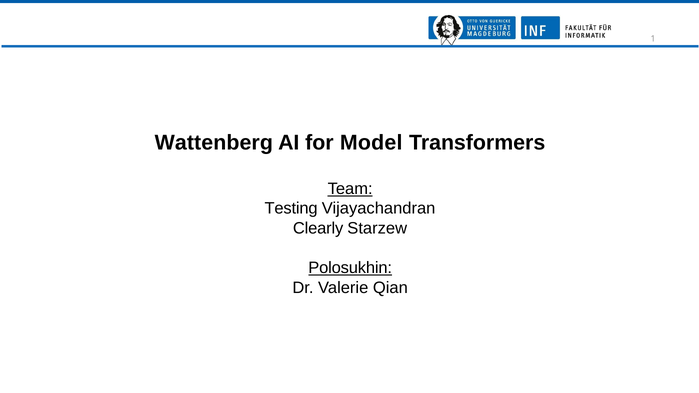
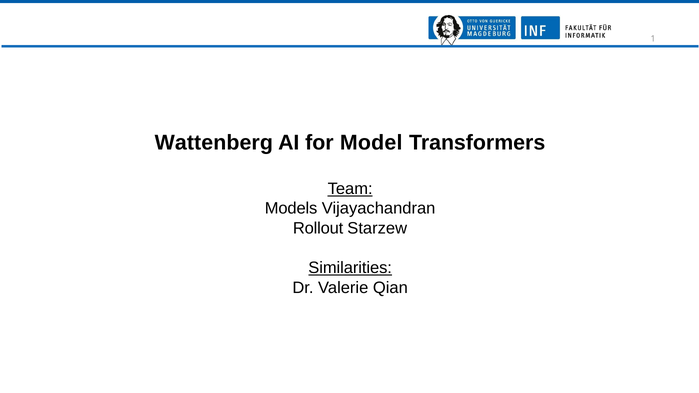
Testing: Testing -> Models (291, 209)
Clearly: Clearly -> Rollout (318, 228)
Polosukhin: Polosukhin -> Similarities (350, 268)
